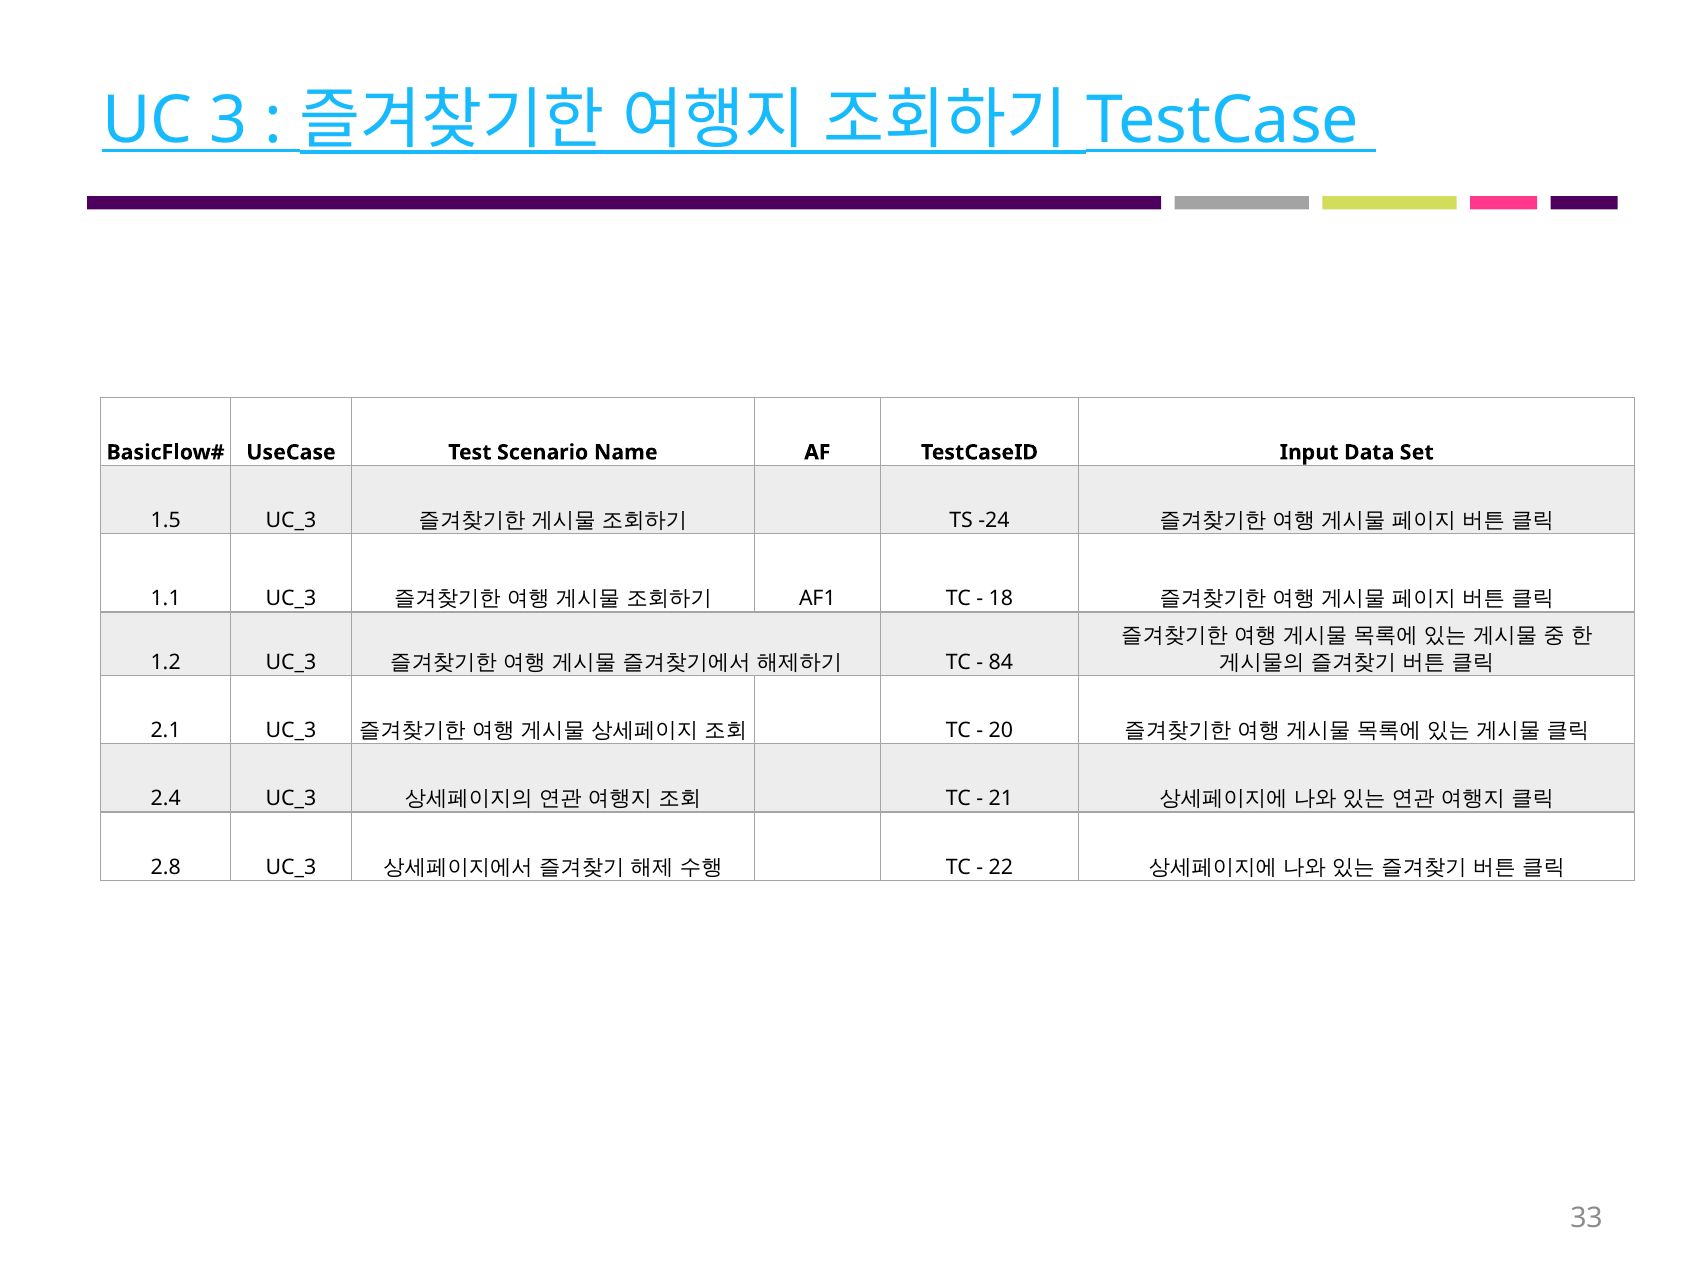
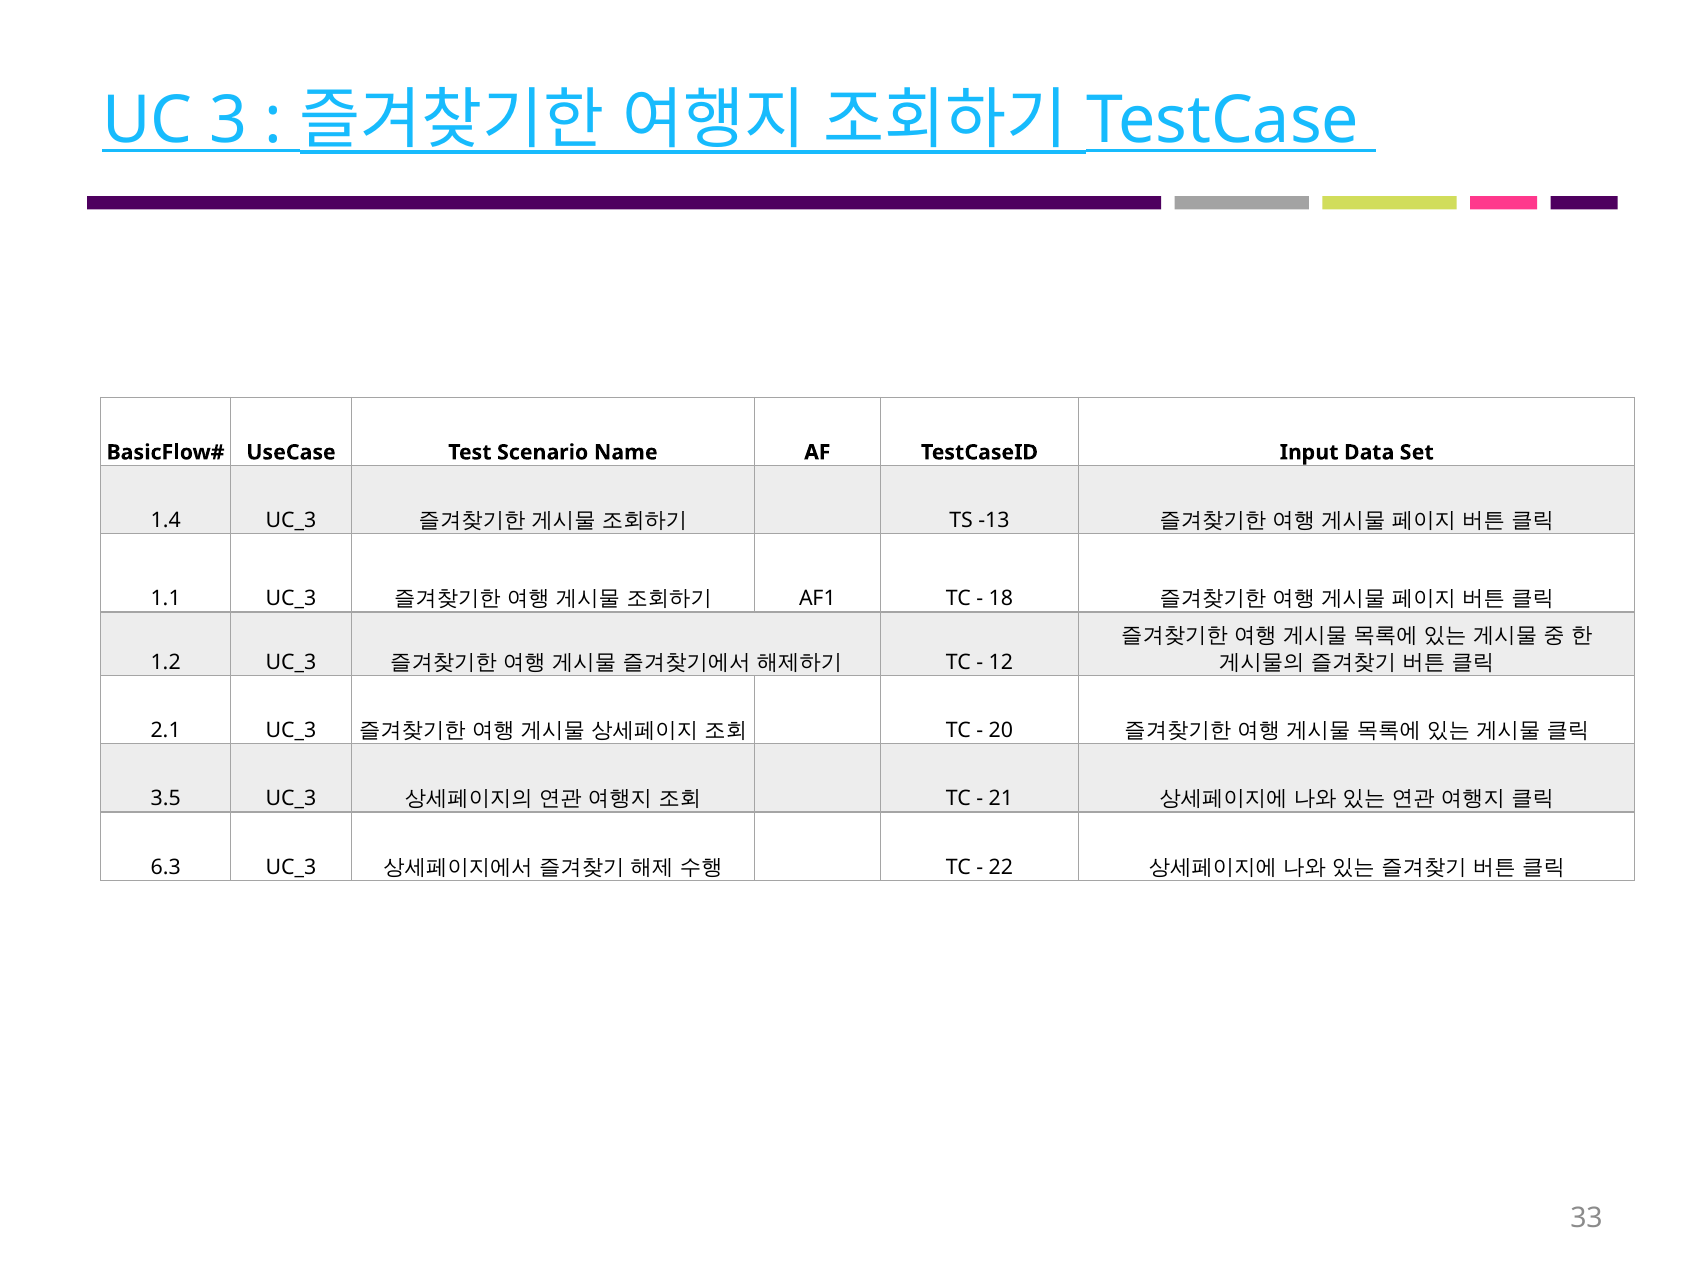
1.5: 1.5 -> 1.4 (166, 521)
-24: -24 -> -13 (994, 521)
84: 84 -> 12 (1001, 663)
2.4: 2.4 -> 3.5 (166, 799)
2.8: 2.8 -> 6.3 (166, 867)
